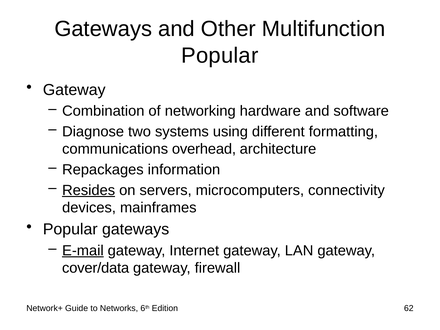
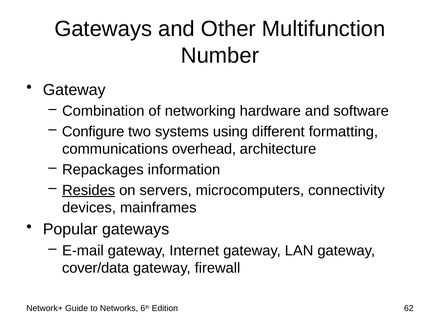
Popular: Popular -> Number (220, 55)
Diagnose: Diagnose -> Configure (93, 132)
E-mail underline: present -> none (83, 251)
